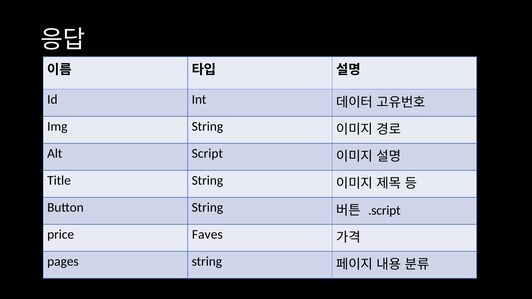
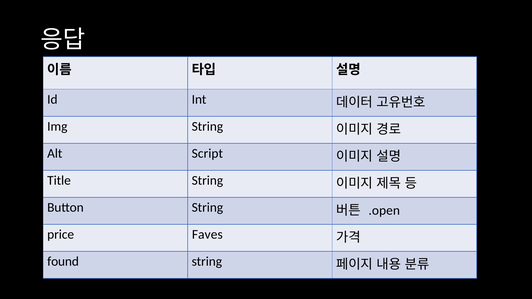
.script: .script -> .open (384, 211)
pages: pages -> found (63, 262)
